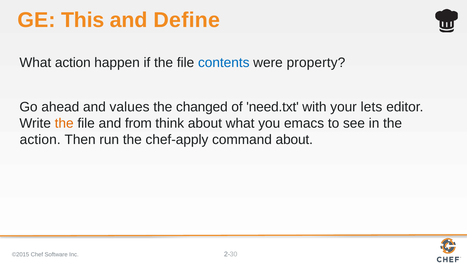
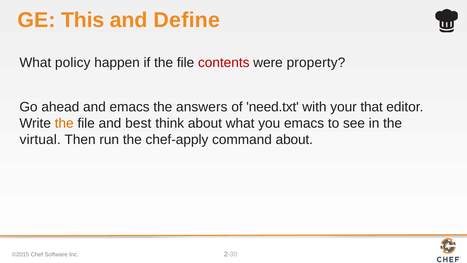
What action: action -> policy (73, 62)
contents colour: blue -> red (224, 62)
and values: values -> emacs (130, 107)
changed: changed -> answers (202, 107)
lets: lets -> that (372, 107)
from: from -> best (138, 123)
action: action -> virtual (40, 140)
